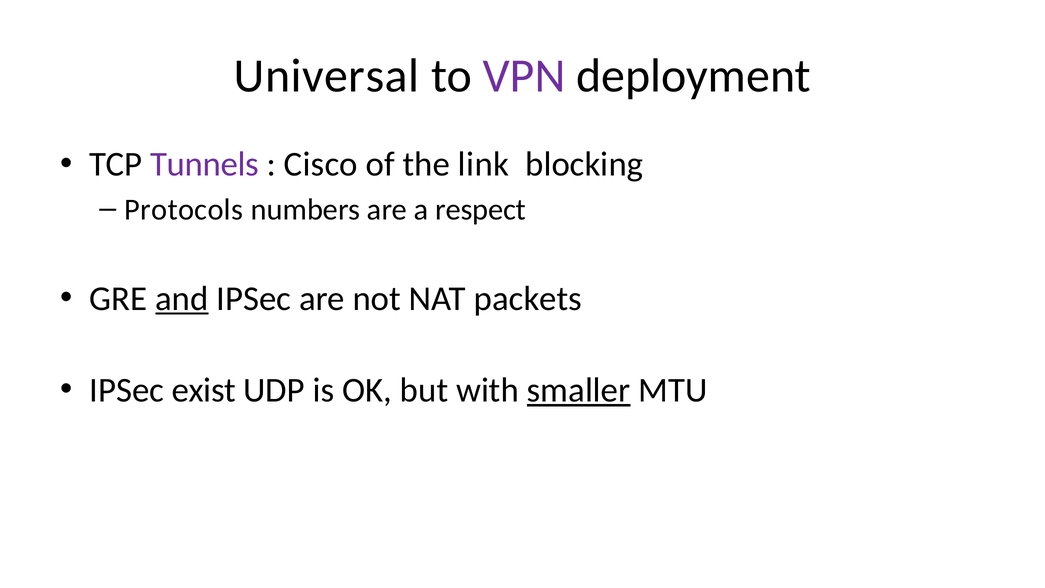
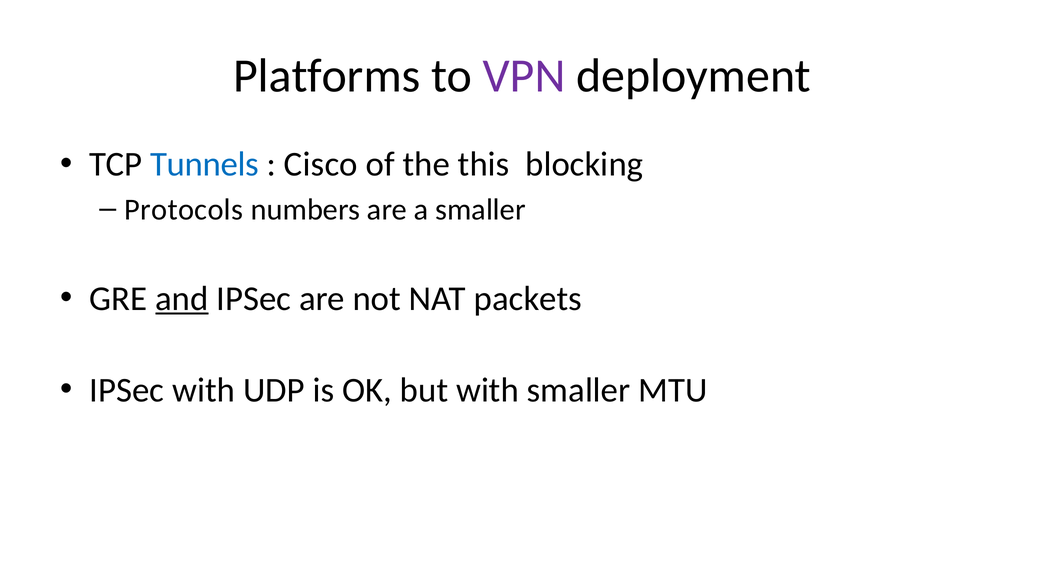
Universal: Universal -> Platforms (327, 76)
Tunnels colour: purple -> blue (205, 164)
link: link -> this (484, 164)
a respect: respect -> smaller (480, 209)
IPSec exist: exist -> with (204, 390)
smaller underline: present -> none (579, 390)
